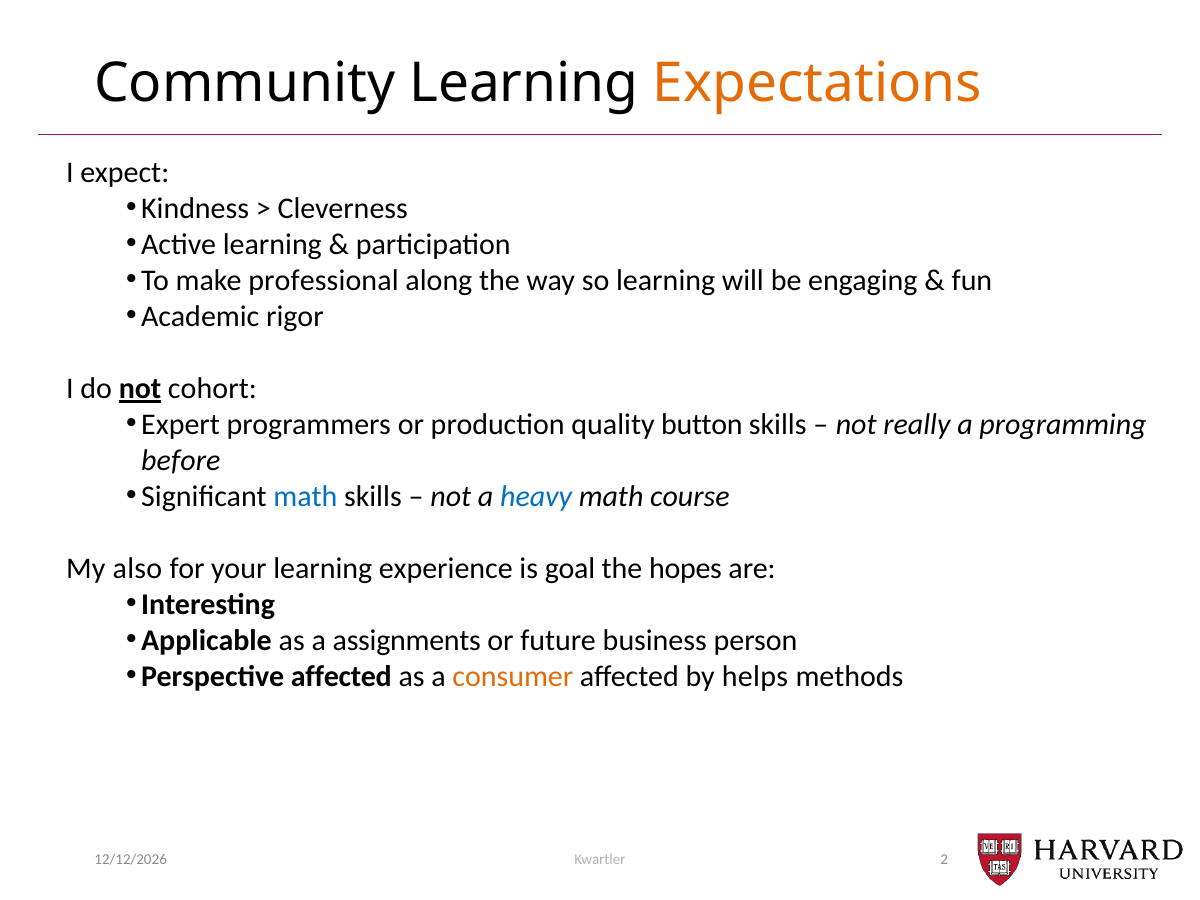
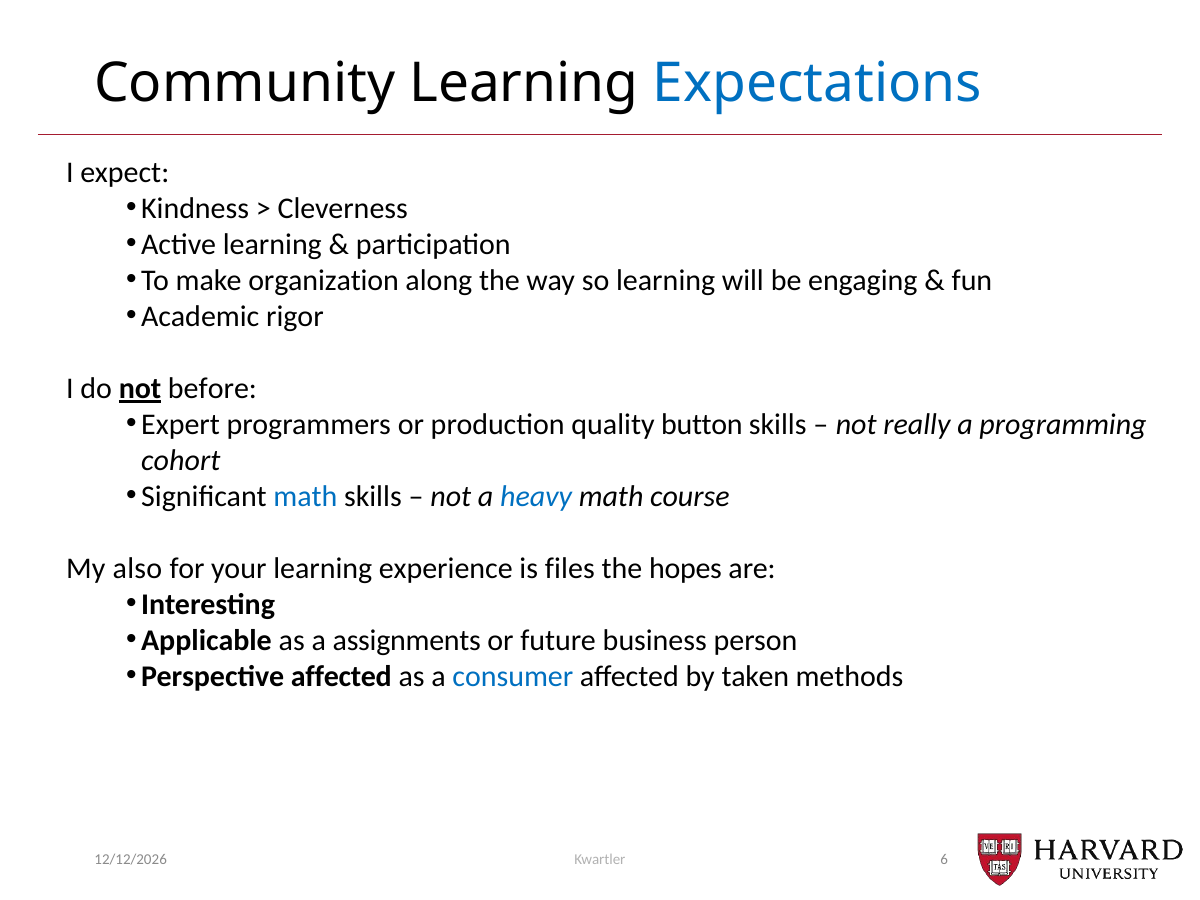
Expectations colour: orange -> blue (817, 83)
professional: professional -> organization (324, 280)
cohort: cohort -> before (212, 388)
before: before -> cohort (181, 460)
goal: goal -> files (570, 568)
consumer colour: orange -> blue (513, 676)
helps: helps -> taken (755, 676)
2: 2 -> 6 (944, 859)
